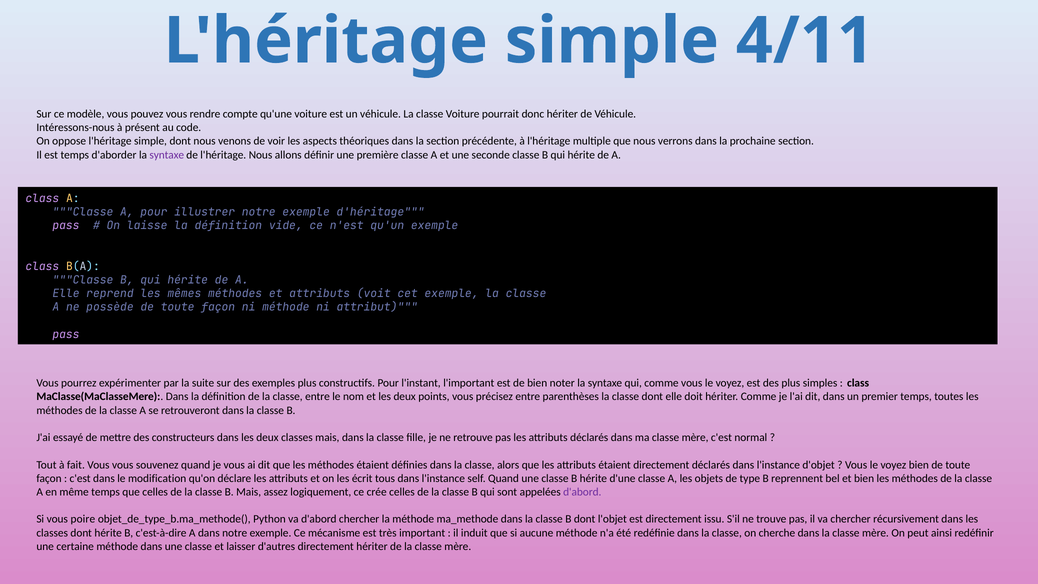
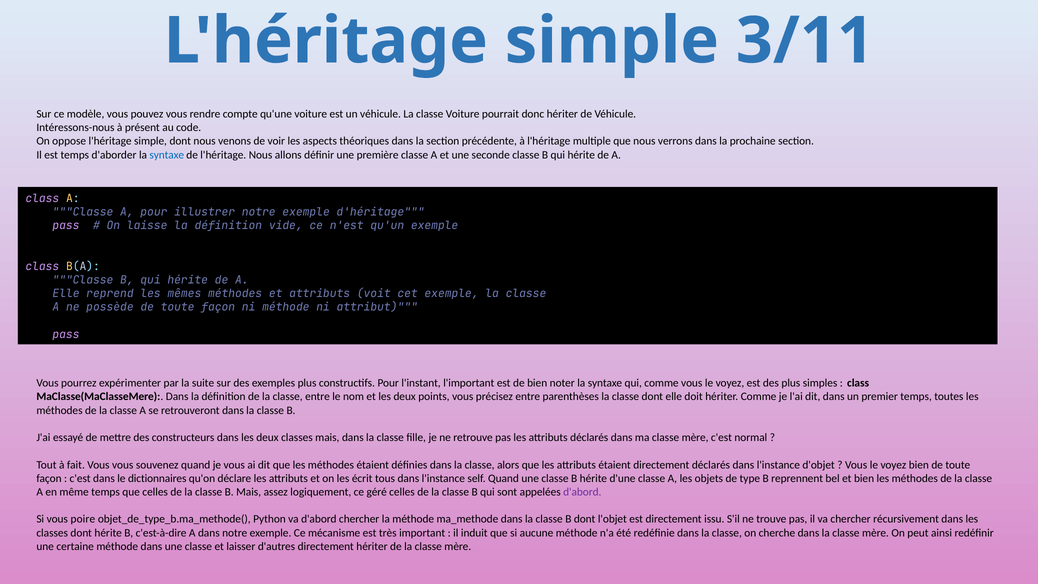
4/11: 4/11 -> 3/11 (805, 41)
syntaxe colour: purple -> blue (167, 155)
modification: modification -> dictionnaires (157, 478)
crée: crée -> géré (377, 492)
